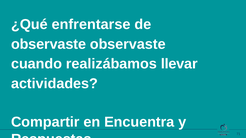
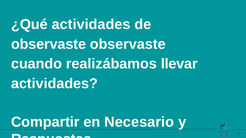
¿Qué enfrentarse: enfrentarse -> actividades (91, 24)
Encuentra: Encuentra -> Necesario (139, 122)
